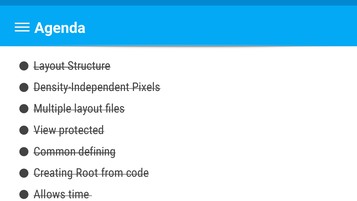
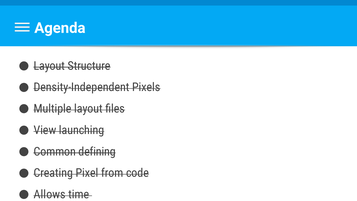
protected: protected -> launching (82, 130)
Root: Root -> Pixel (87, 173)
